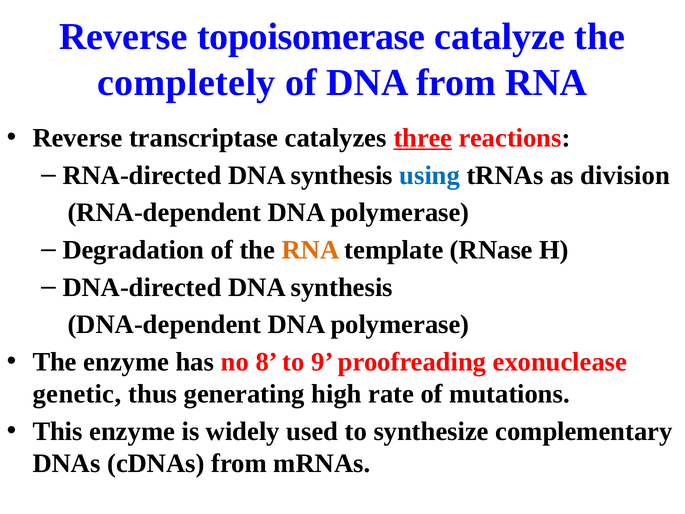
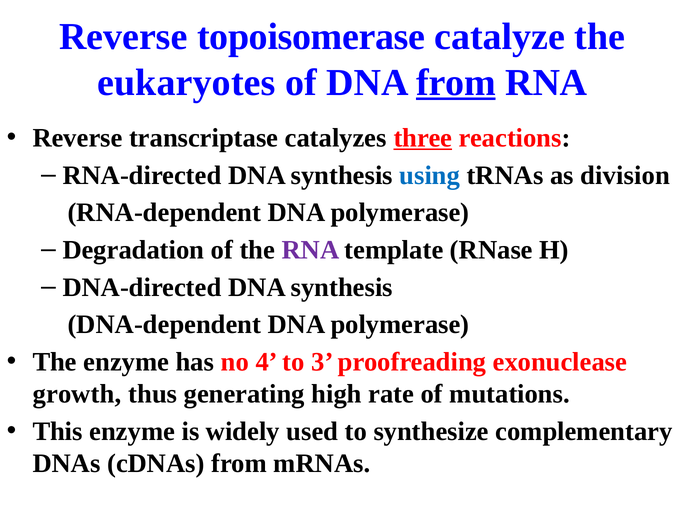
completely: completely -> eukaryotes (186, 82)
from underline: none -> present (456, 82)
RNA colour: orange -> purple (311, 250)
8: 8 -> 4 (267, 362)
9: 9 -> 3 (322, 362)
genetic: genetic -> growth (77, 394)
